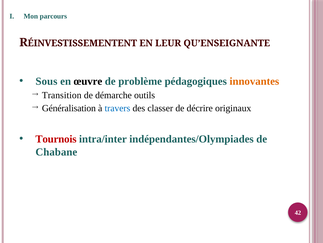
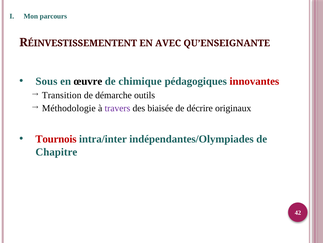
LEUR: LEUR -> AVEC (168, 43)
problème: problème -> chimique (140, 81)
innovantes colour: orange -> red (254, 81)
Généralisation: Généralisation -> Méthodologie (69, 108)
travers colour: blue -> purple (117, 108)
classer: classer -> biaisée (160, 108)
Chabane: Chabane -> Chapitre (56, 151)
